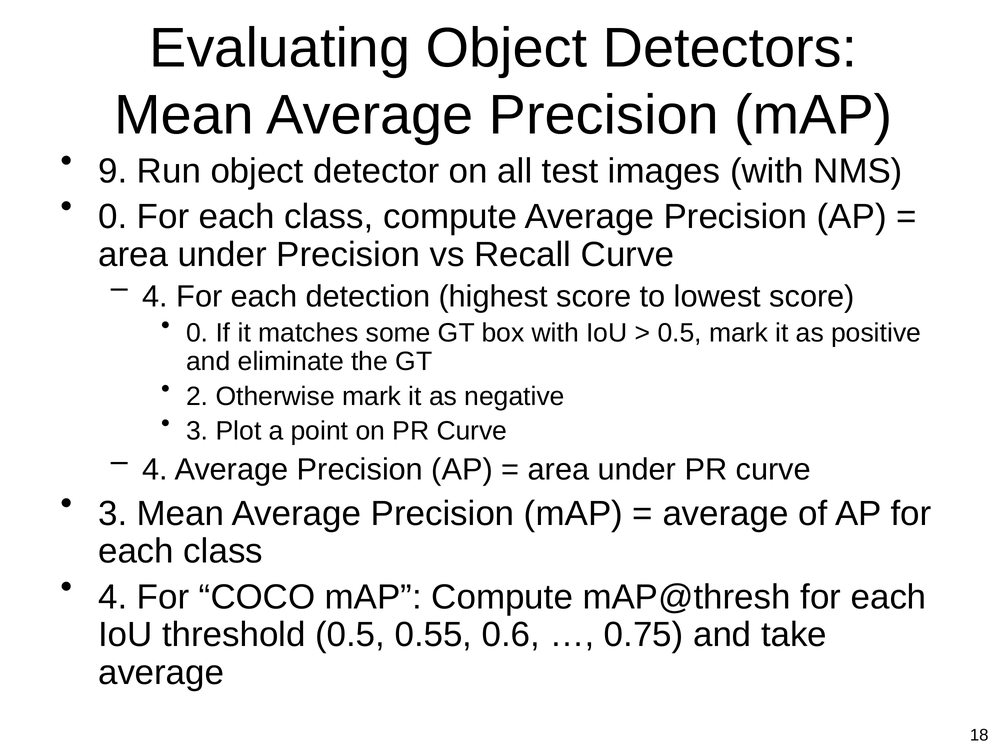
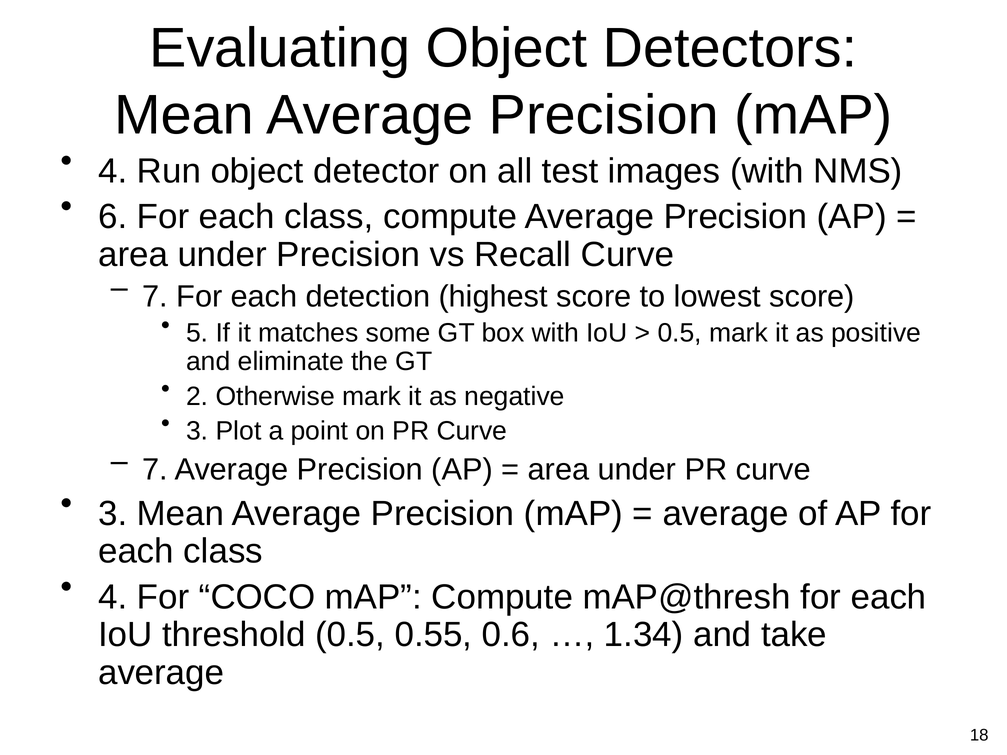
9: 9 -> 4 (113, 171)
0: 0 -> 6 (113, 217)
4: 4 -> 7 (155, 297)
0: 0 -> 5 (197, 333)
4: 4 -> 7 (155, 470)
0.75: 0.75 -> 1.34 (644, 635)
